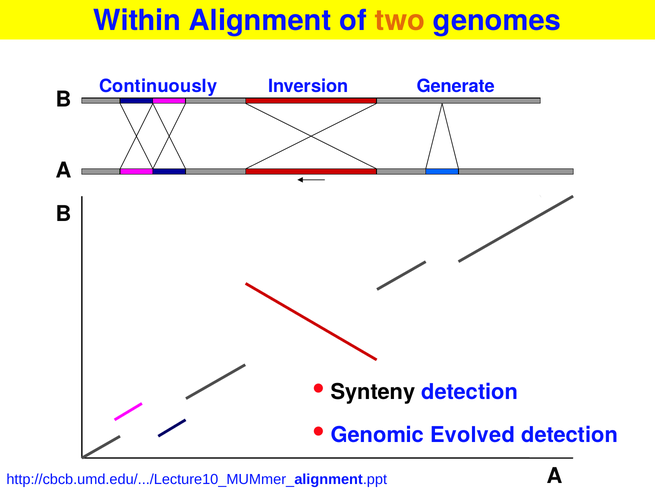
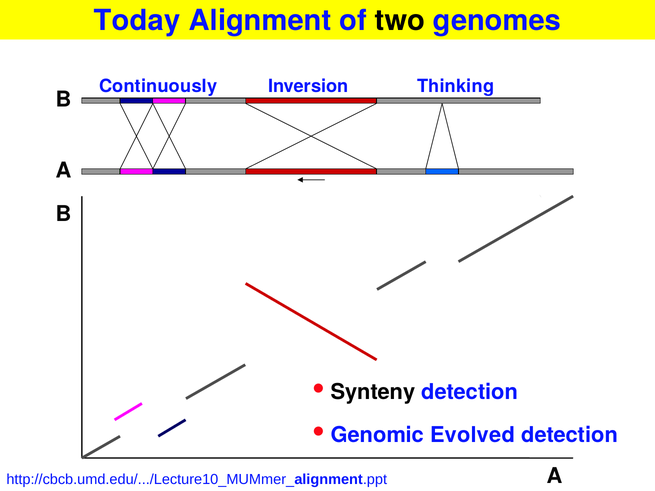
Within: Within -> Today (137, 21)
two colour: orange -> black (400, 21)
Generate: Generate -> Thinking (456, 86)
